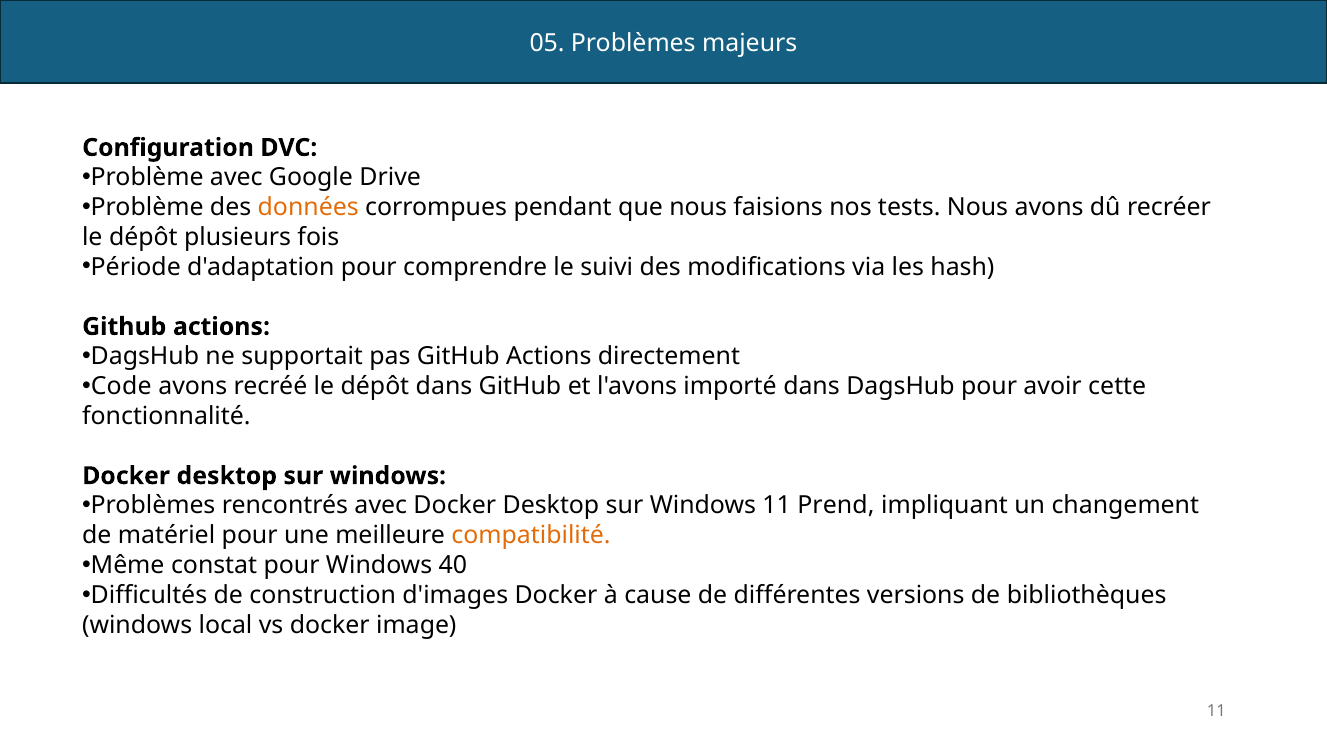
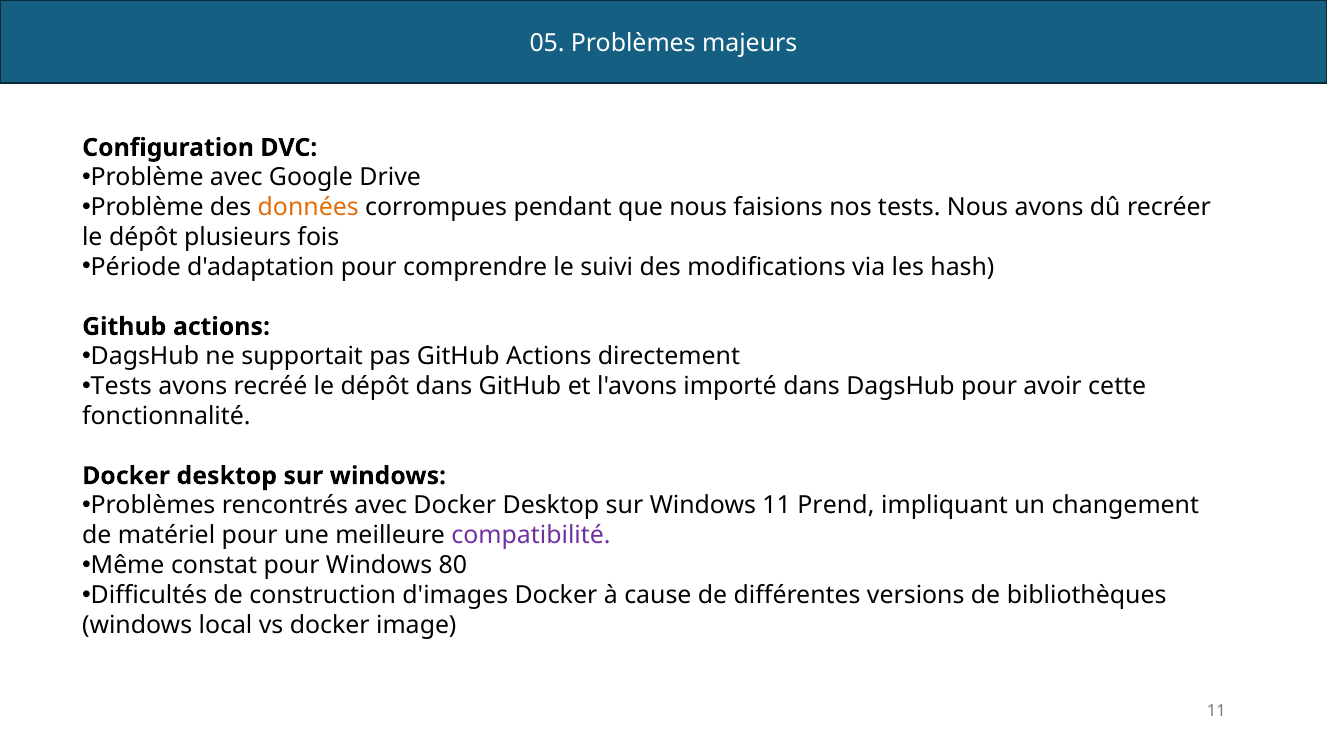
Code: Code -> Tests (121, 387)
compatibilité colour: orange -> purple (531, 536)
40: 40 -> 80 (453, 566)
